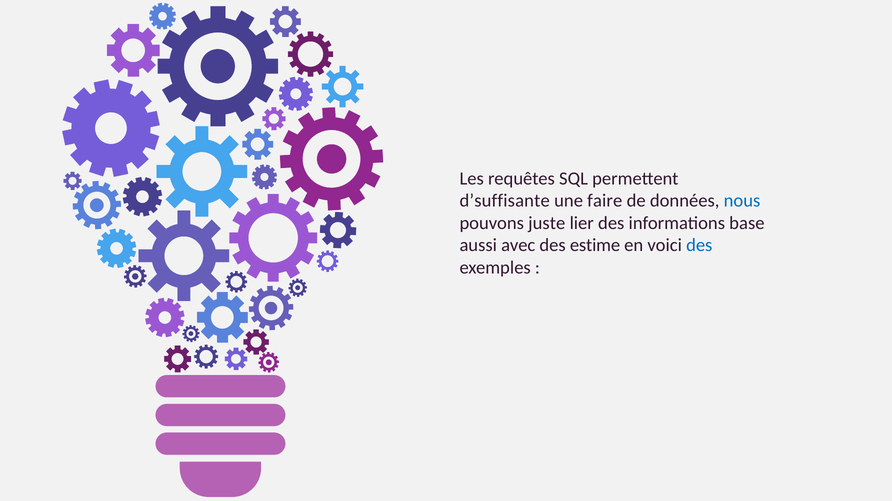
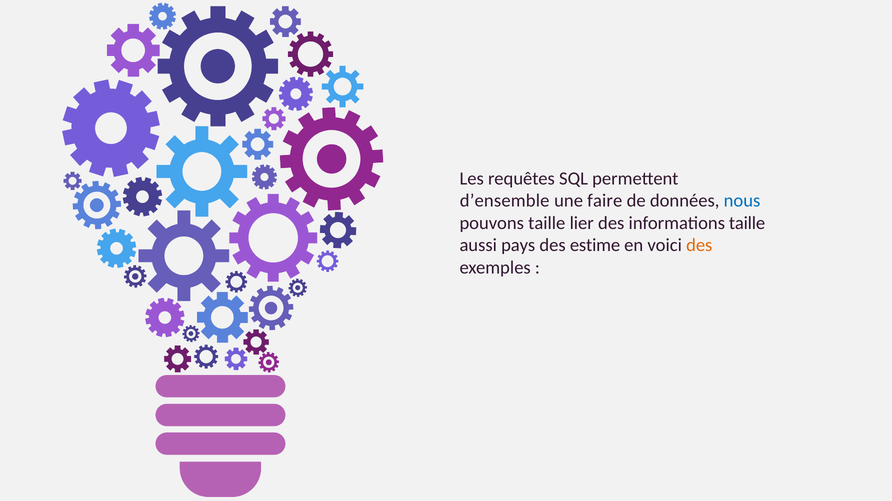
d’suffisante: d’suffisante -> d’ensemble (505, 201)
pouvons juste: juste -> taille (547, 223)
informations base: base -> taille (747, 223)
avec: avec -> pays (518, 246)
des colour: blue -> orange (699, 246)
